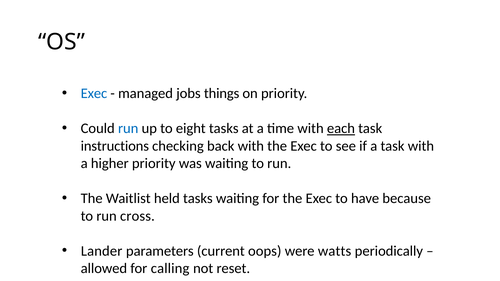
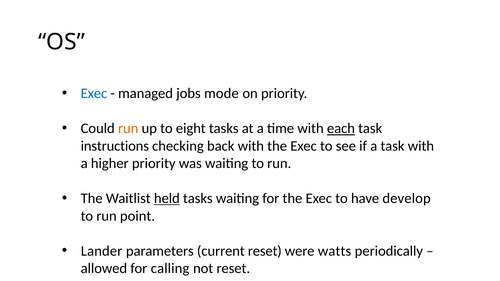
things: things -> mode (221, 94)
run colour: blue -> orange (128, 129)
held underline: none -> present (167, 199)
because: because -> develop (407, 199)
cross: cross -> point (138, 216)
current oops: oops -> reset (265, 251)
